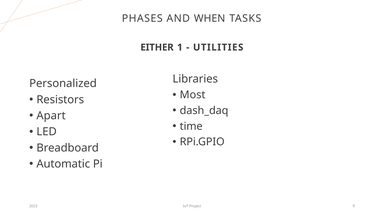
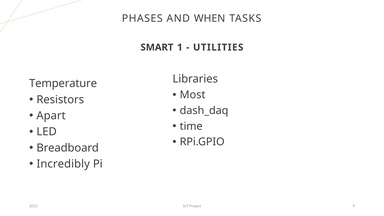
EITHER: EITHER -> SMART (157, 47)
Personalized: Personalized -> Temperature (63, 84)
Automatic: Automatic -> Incredibly (63, 164)
